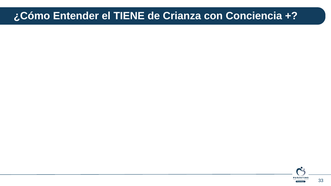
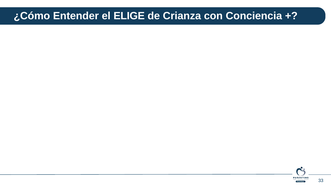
TIENE: TIENE -> ELIGE (129, 16)
